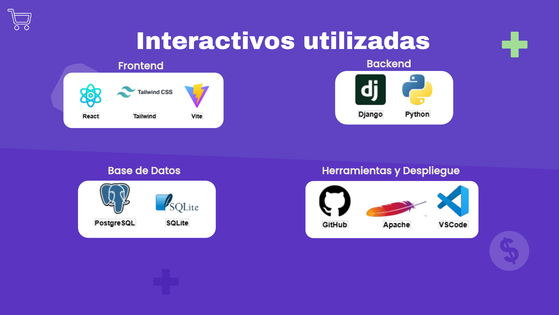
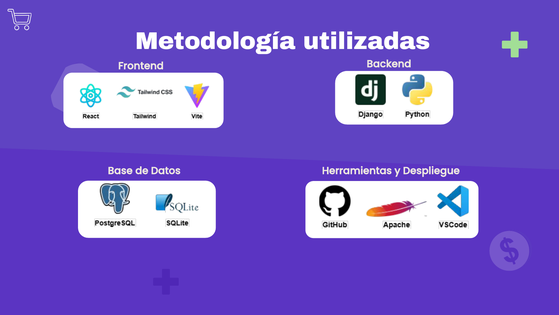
Interactivos: Interactivos -> Metodología (216, 41)
